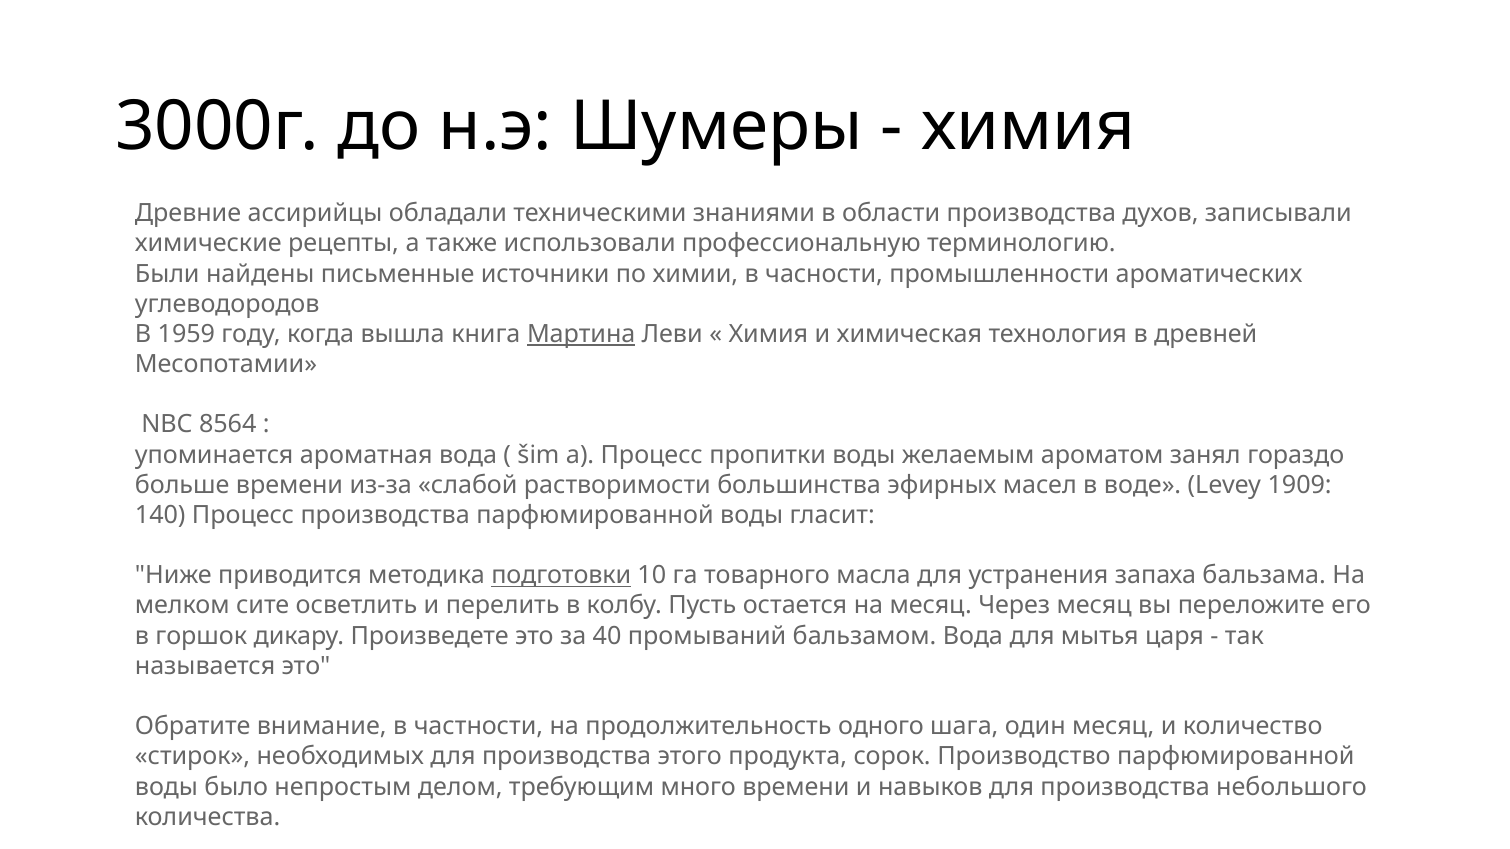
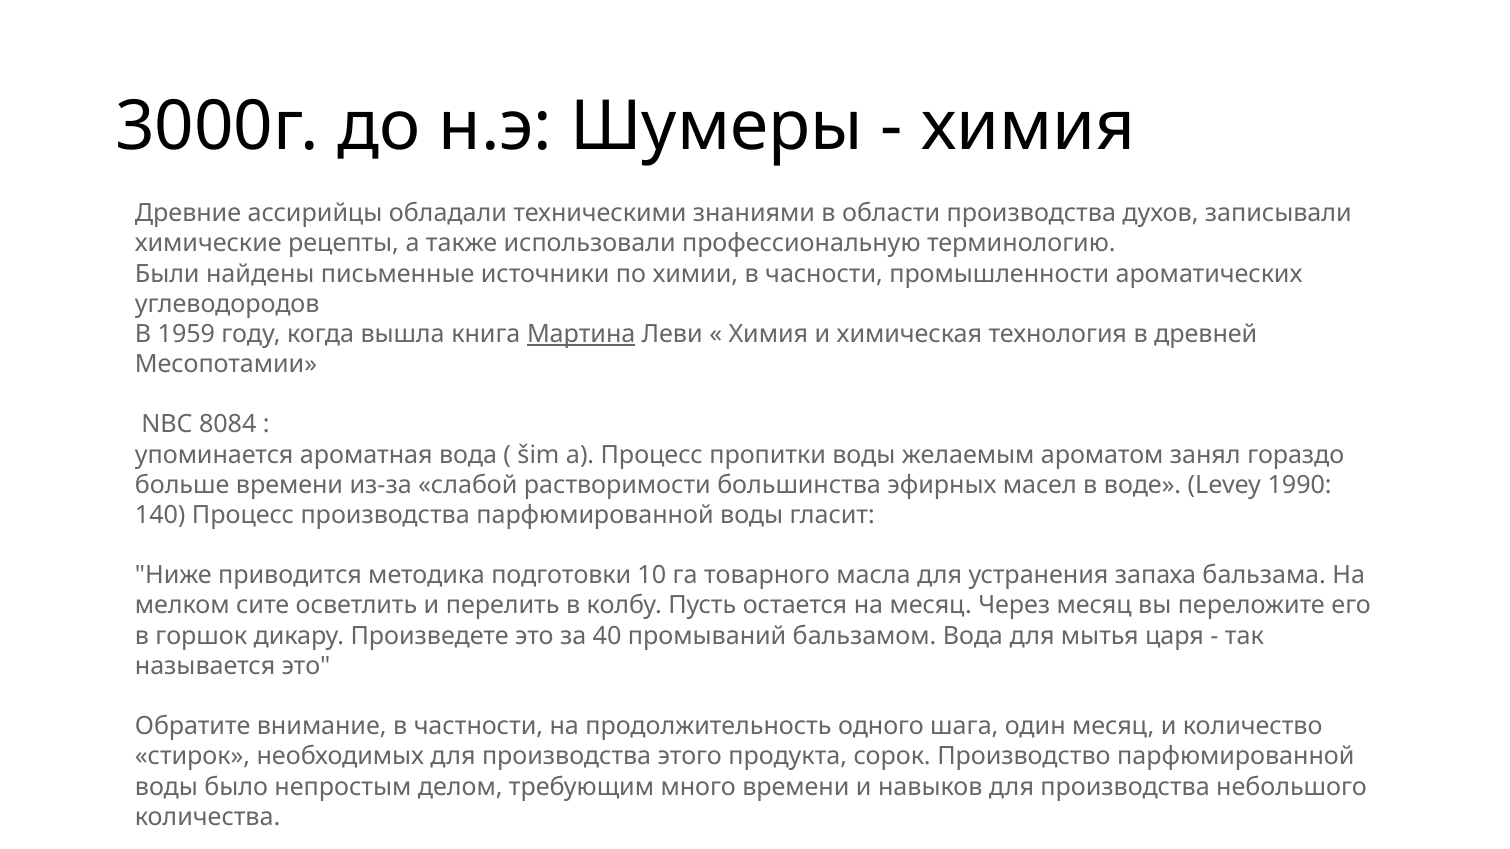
8564: 8564 -> 8084 (228, 425)
1909: 1909 -> 1990 (1300, 485)
подготовки underline: present -> none (561, 576)
